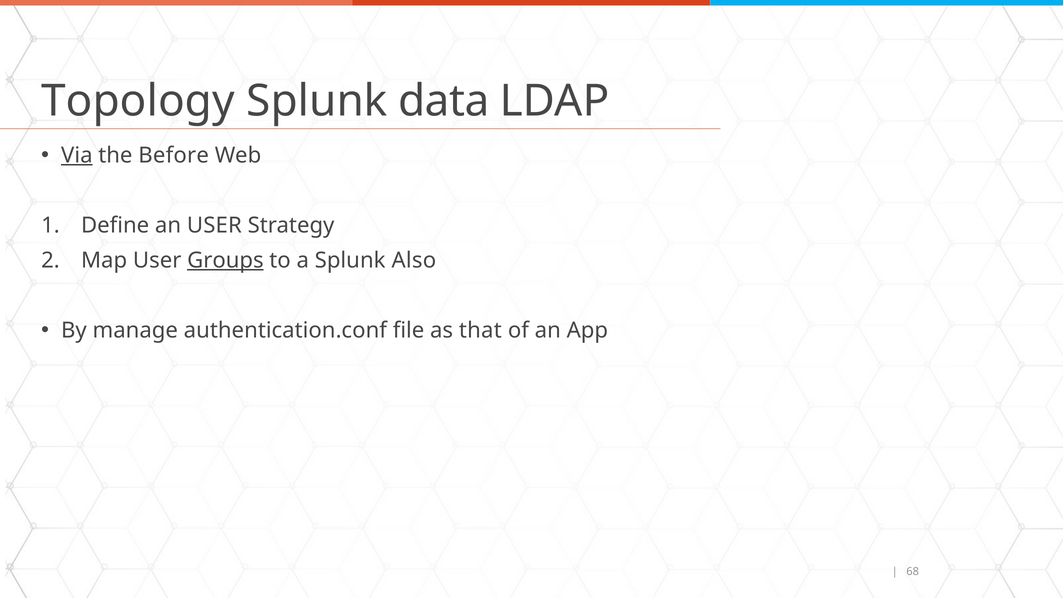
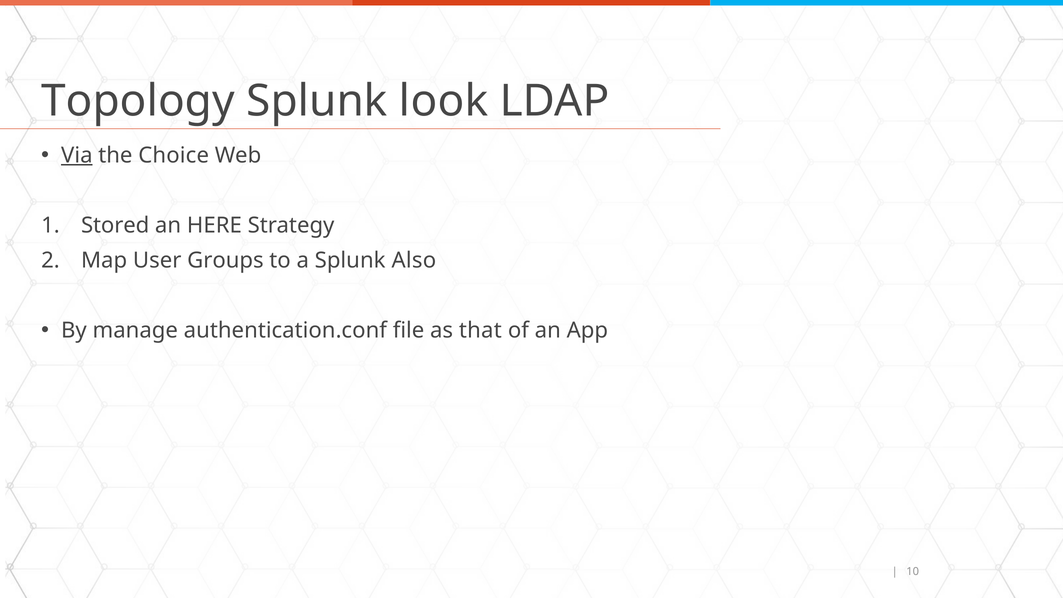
data: data -> look (444, 101)
Before: Before -> Choice (174, 155)
Define: Define -> Stored (115, 225)
an USER: USER -> HERE (214, 225)
Groups underline: present -> none (225, 260)
68: 68 -> 10 (913, 572)
